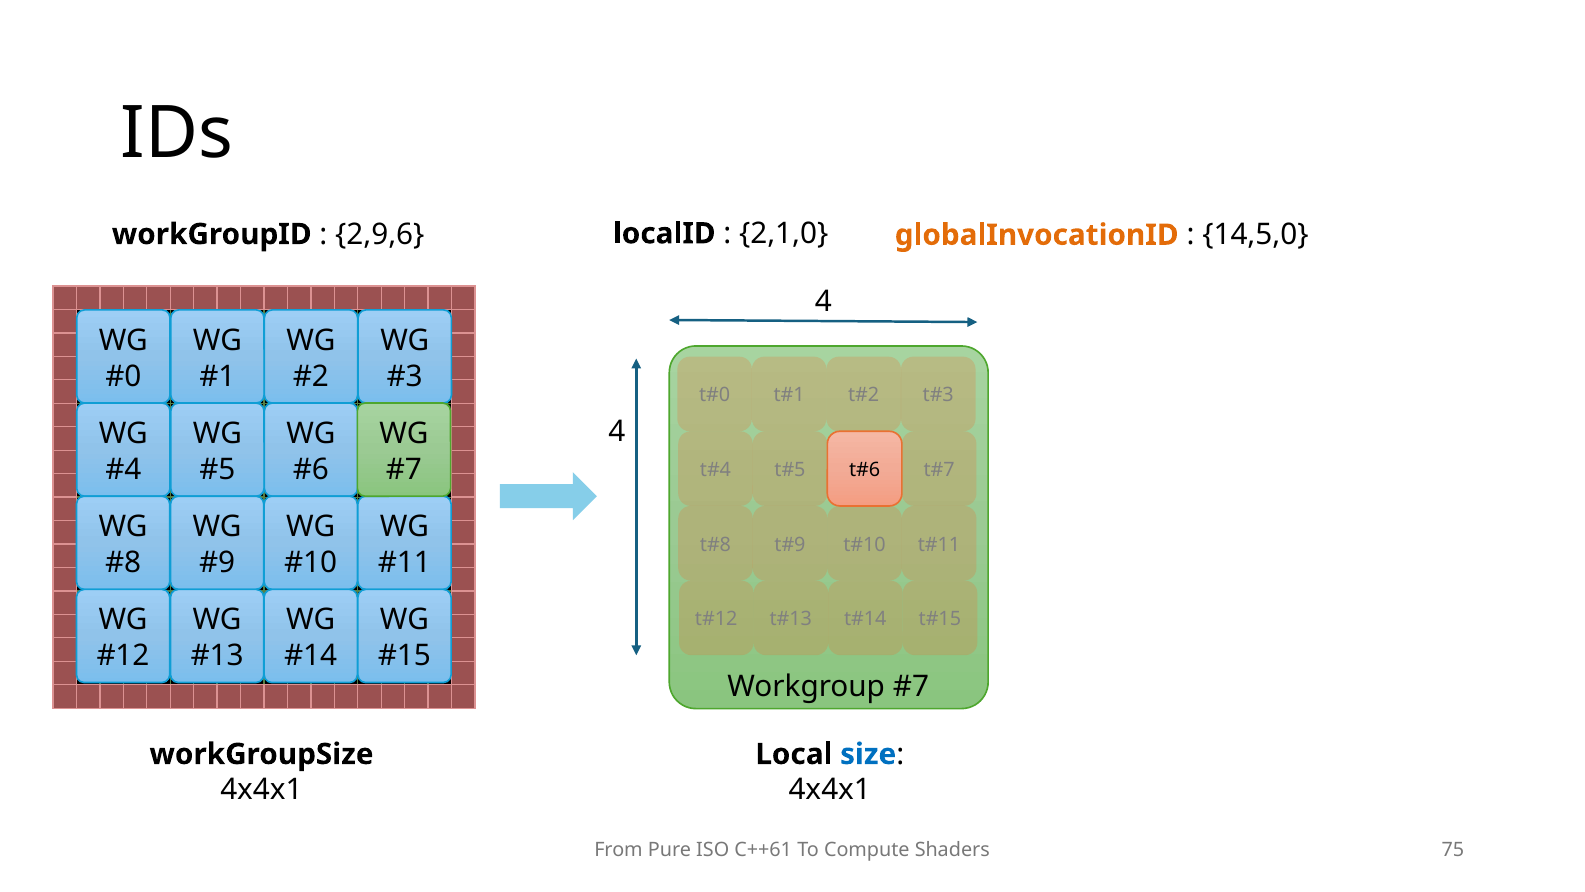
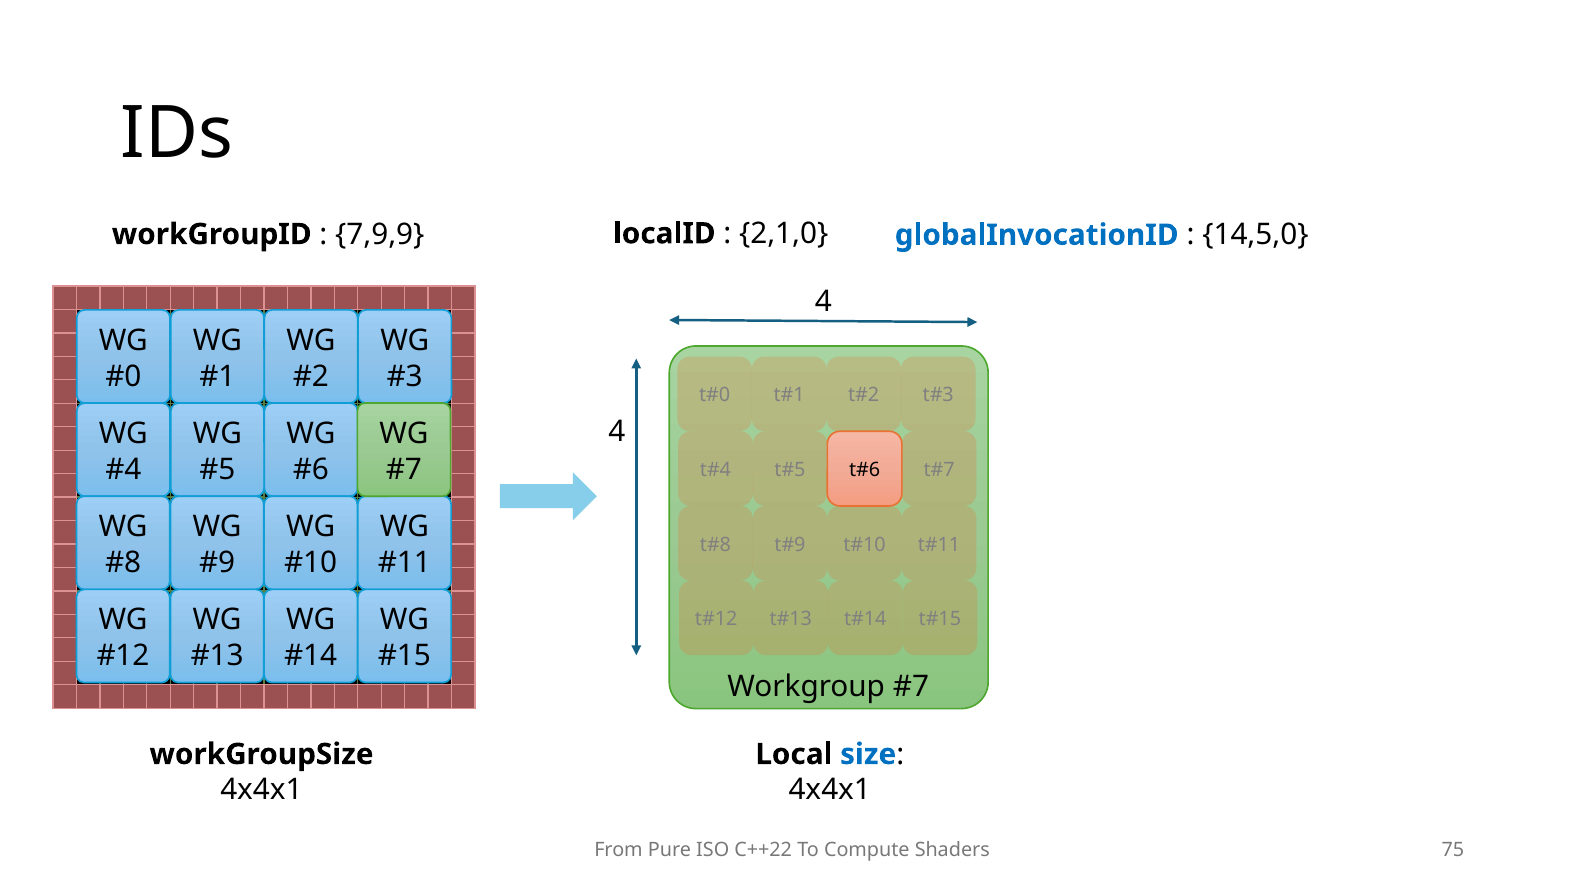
2,9,6: 2,9,6 -> 7,9,9 (380, 234)
globalInvocationID colour: orange -> blue (1037, 235)
C++61: C++61 -> C++22 (763, 850)
